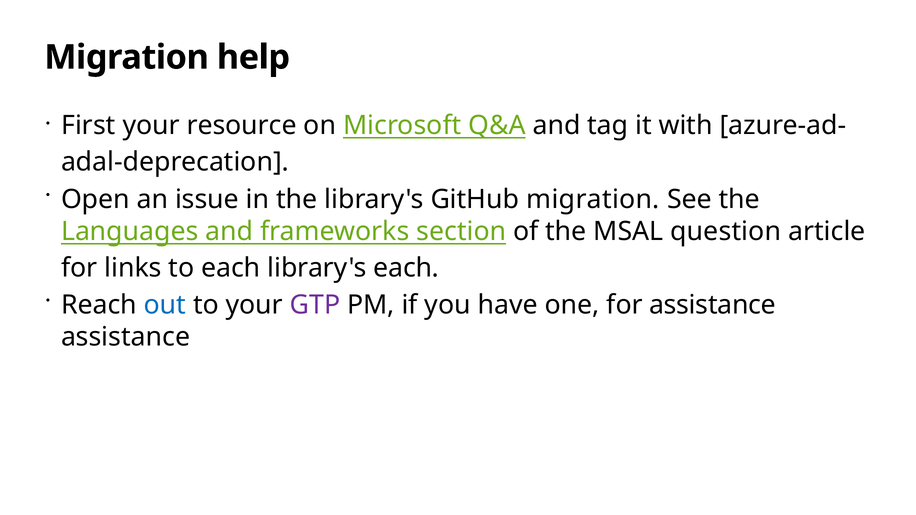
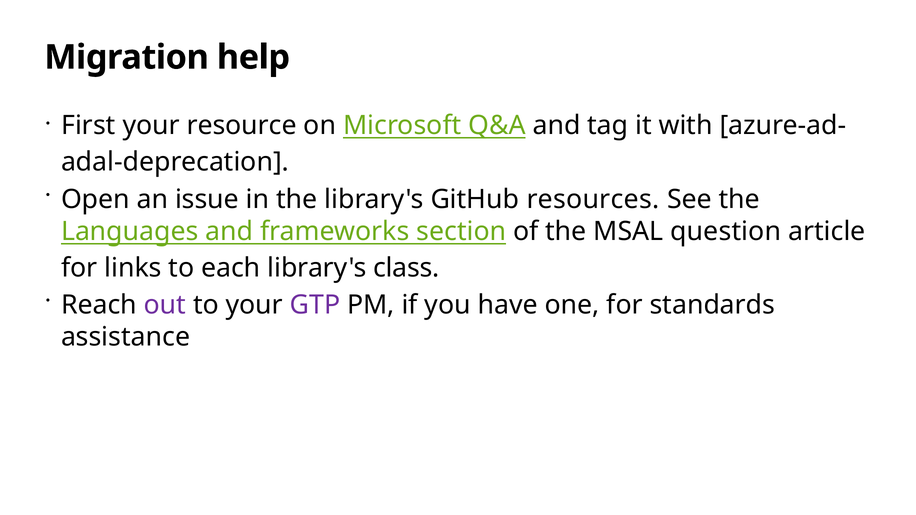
GitHub migration: migration -> resources (593, 199)
library's each: each -> class (406, 268)
out colour: blue -> purple (165, 305)
for assistance: assistance -> standards (712, 305)
